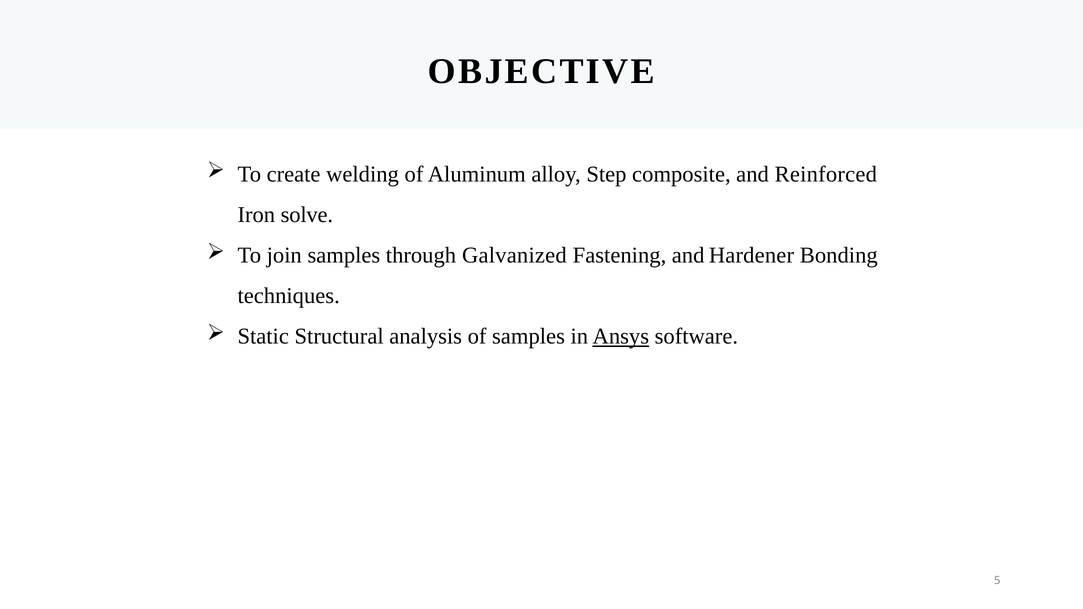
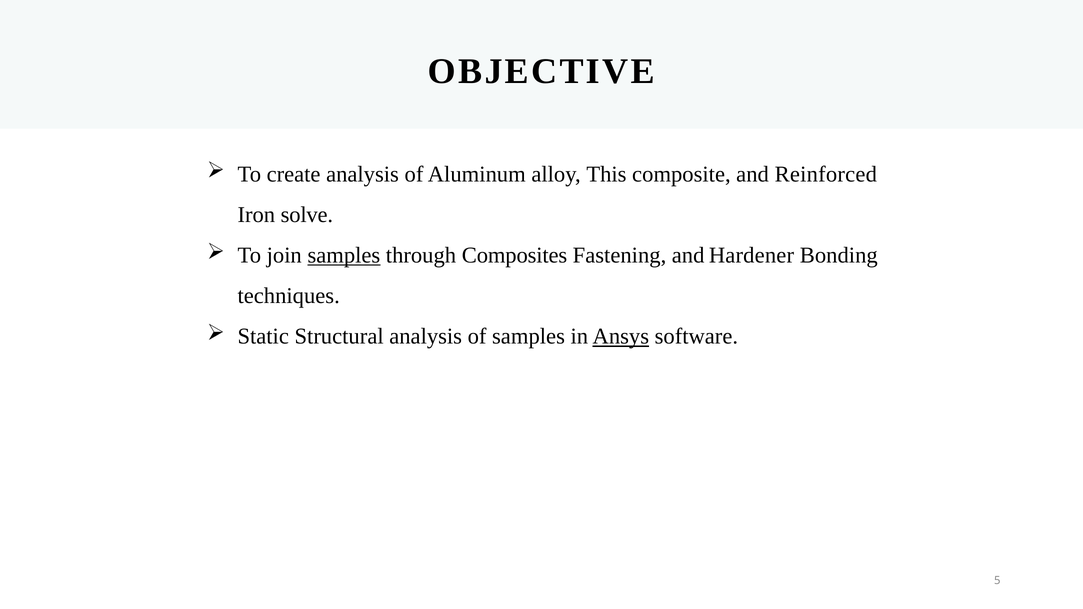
create welding: welding -> analysis (363, 174)
Step: Step -> This (606, 174)
samples underline: none -> present (344, 255)
Galvanized: Galvanized -> Composites (515, 255)
